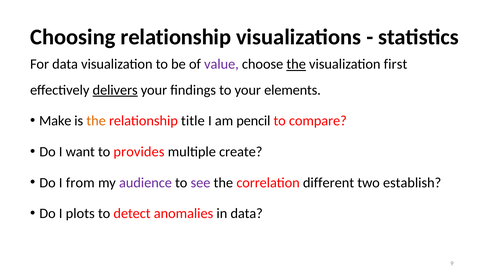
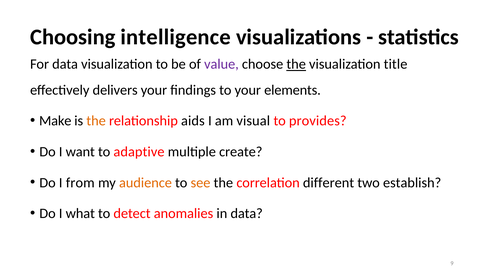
Choosing relationship: relationship -> intelligence (176, 37)
first: first -> title (396, 64)
delivers underline: present -> none (115, 90)
title: title -> aids (193, 121)
pencil: pencil -> visual (253, 121)
compare: compare -> provides (318, 121)
provides: provides -> adaptive (139, 152)
audience colour: purple -> orange (145, 183)
see colour: purple -> orange (201, 183)
plots: plots -> what (80, 214)
